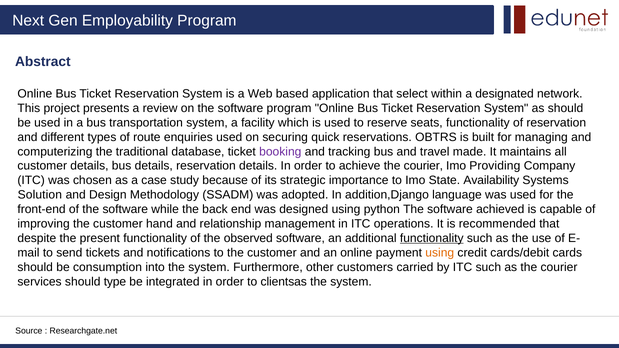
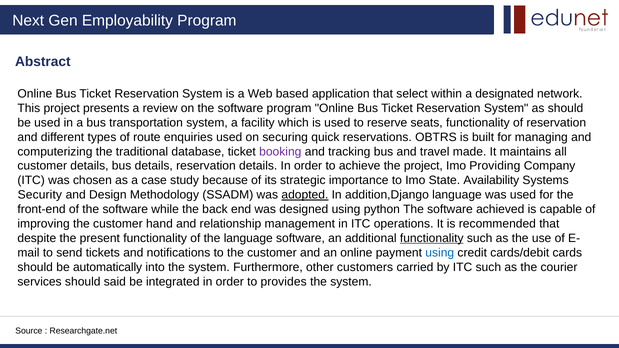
achieve the courier: courier -> project (423, 166)
Solution: Solution -> Security (40, 195)
adopted underline: none -> present (305, 195)
the observed: observed -> language (248, 238)
using colour: orange -> blue (440, 253)
consumption: consumption -> automatically (108, 267)
type: type -> said (115, 282)
clientsas: clientsas -> provides (284, 282)
